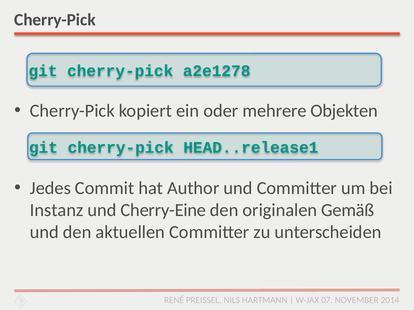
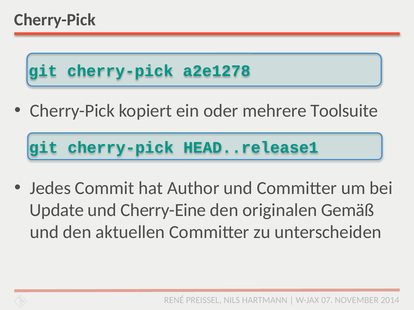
Objekten: Objekten -> Toolsuite (344, 111)
Instanz: Instanz -> Update (57, 210)
